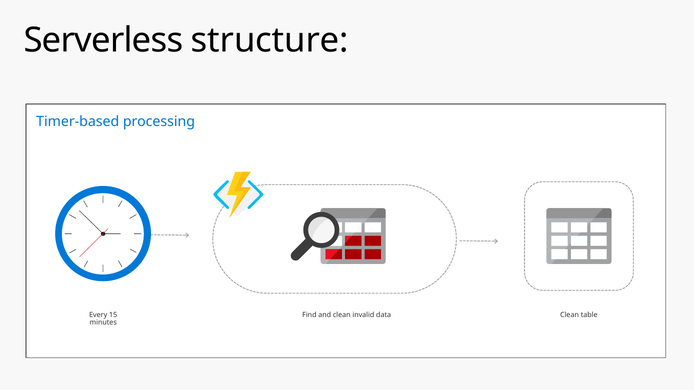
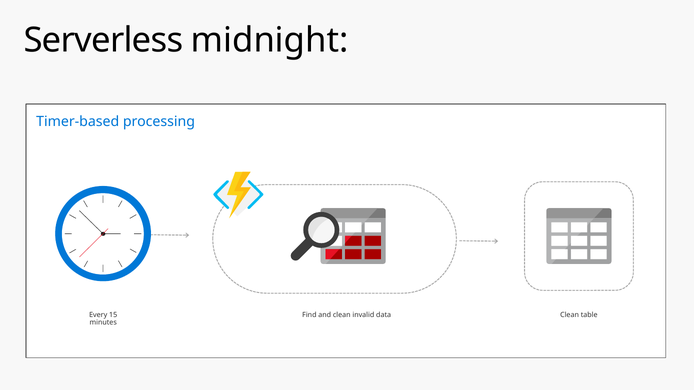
structure: structure -> midnight (270, 40)
